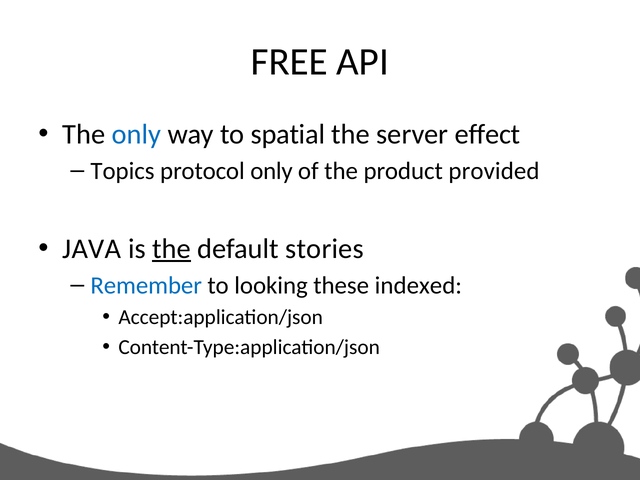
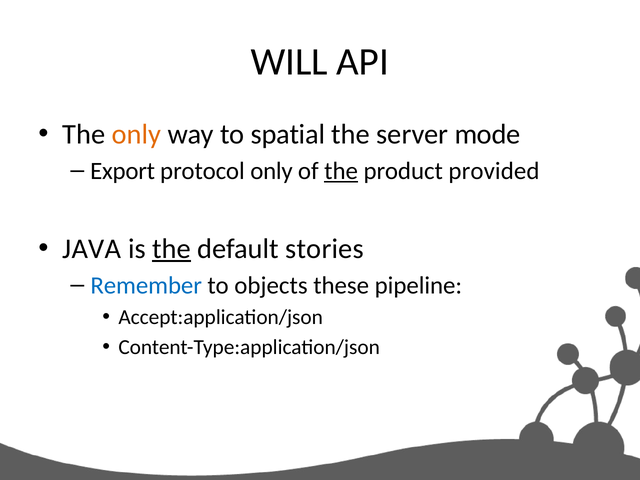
FREE: FREE -> WILL (289, 62)
only colour: blue -> orange (136, 134)
effect: effect -> mode (488, 134)
Topics: Topics -> Export (123, 171)
the underline: none -> present (341, 171)
looking: looking -> objects (271, 286)
indexed: indexed -> pipeline (418, 286)
